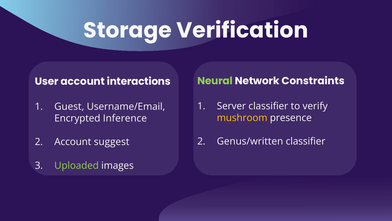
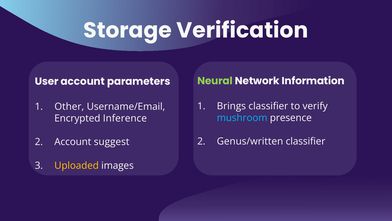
Constraints: Constraints -> Information (313, 81)
interactions: interactions -> parameters (139, 81)
Server: Server -> Brings (231, 106)
Guest: Guest -> Other (69, 106)
mushroom colour: yellow -> light blue (242, 118)
Uploaded colour: light green -> yellow (77, 165)
